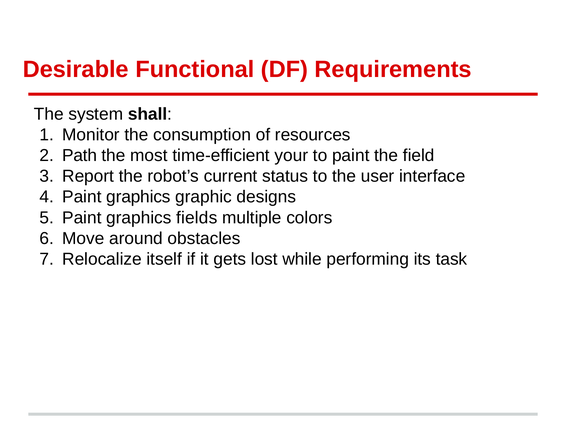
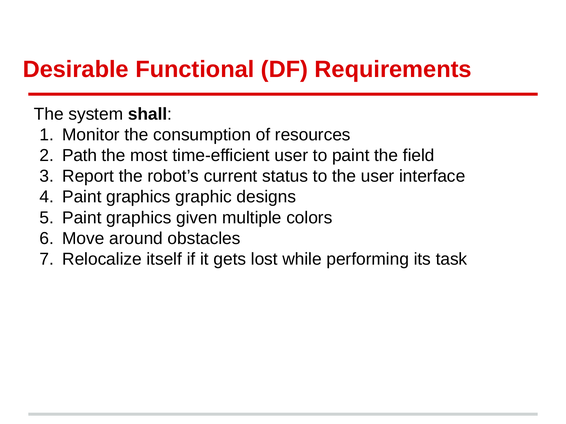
time-efficient your: your -> user (291, 156)
fields: fields -> given (197, 218)
